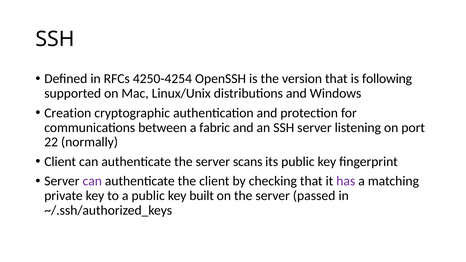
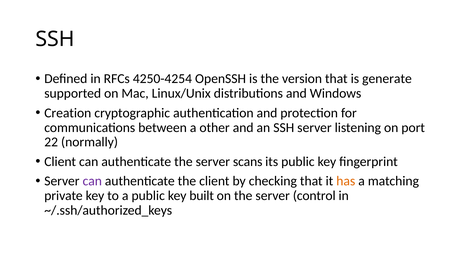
following: following -> generate (387, 79)
fabric: fabric -> other (215, 128)
has colour: purple -> orange (346, 181)
passed: passed -> control (314, 196)
